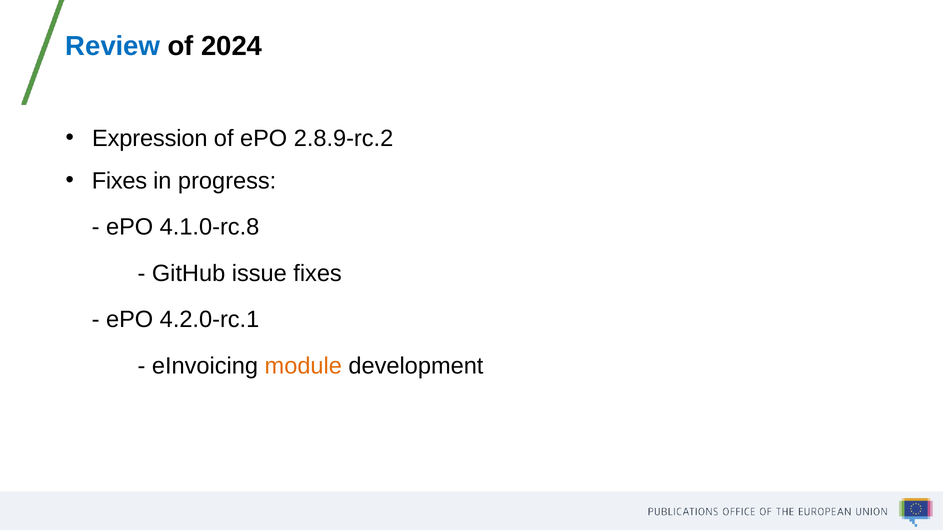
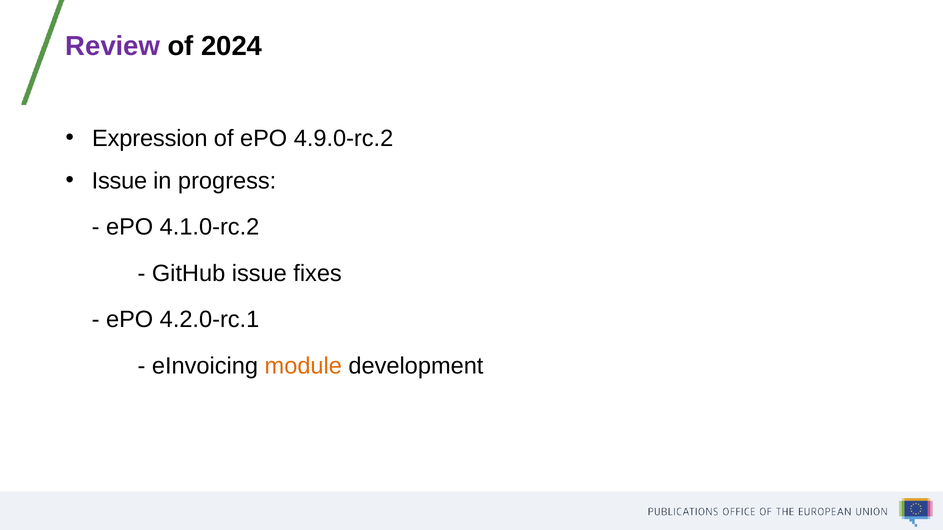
Review colour: blue -> purple (113, 46)
2.8.9-rc.2: 2.8.9-rc.2 -> 4.9.0-rc.2 (344, 138)
Fixes: Fixes -> Issue (119, 181)
4.1.0-rc.8: 4.1.0-rc.8 -> 4.1.0-rc.2 (210, 227)
